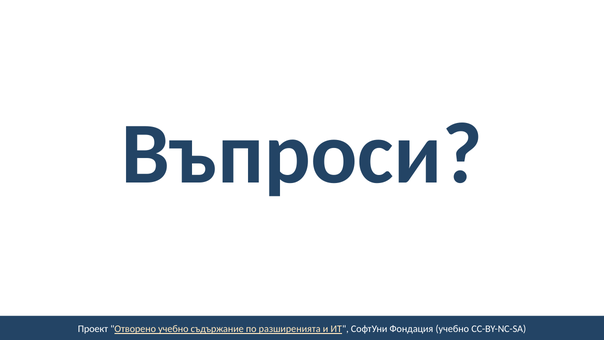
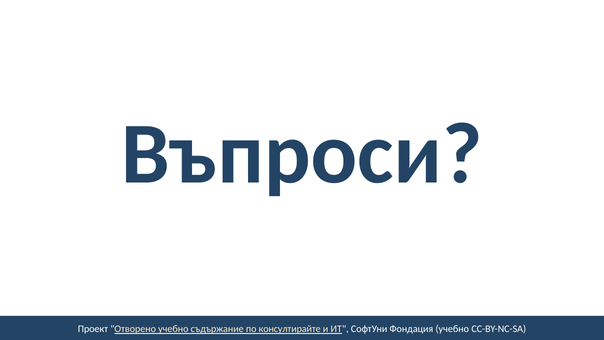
разширенията: разширенията -> консултирайте (290, 329)
